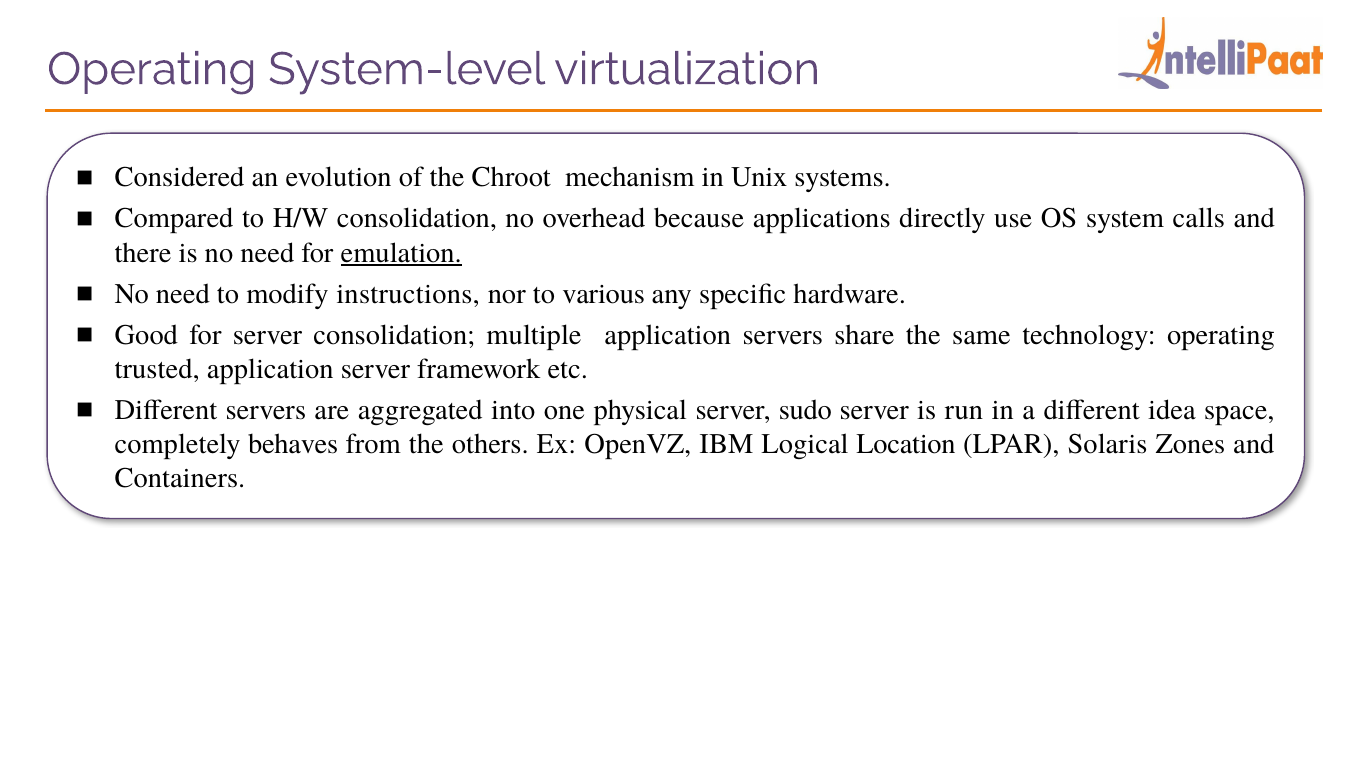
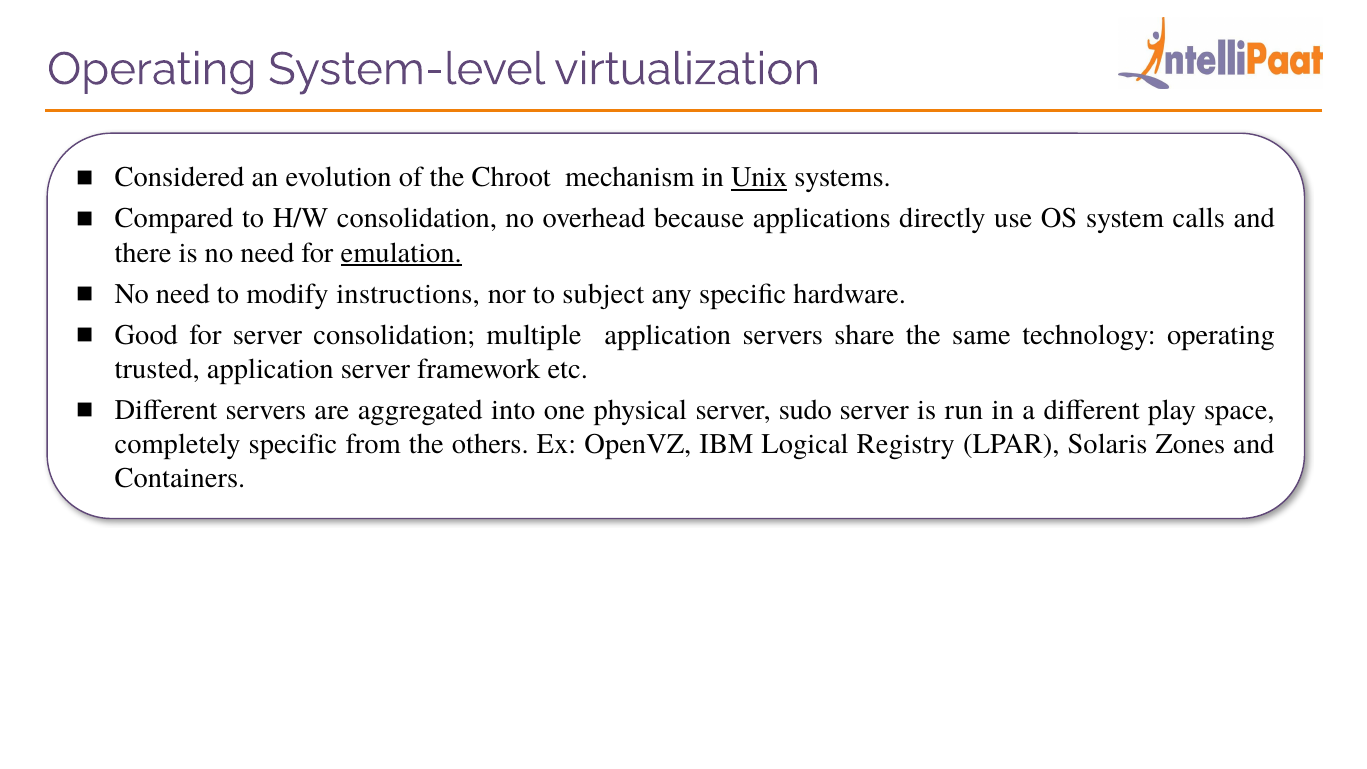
Unix underline: none -> present (759, 177)
various: various -> subject (603, 294)
idea: idea -> play (1172, 410)
completely behaves: behaves -> specific (293, 444)
Location: Location -> Registry (906, 444)
